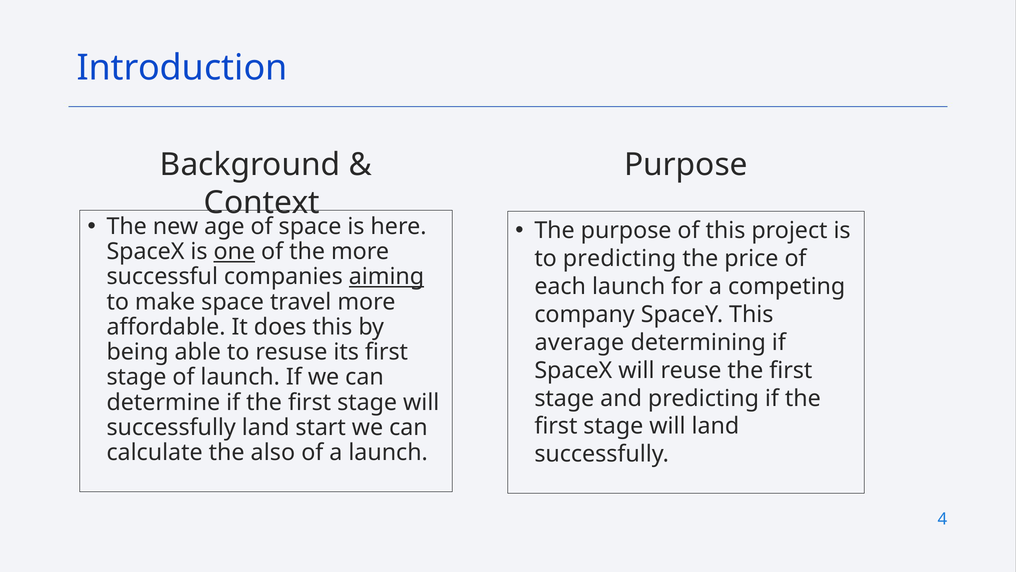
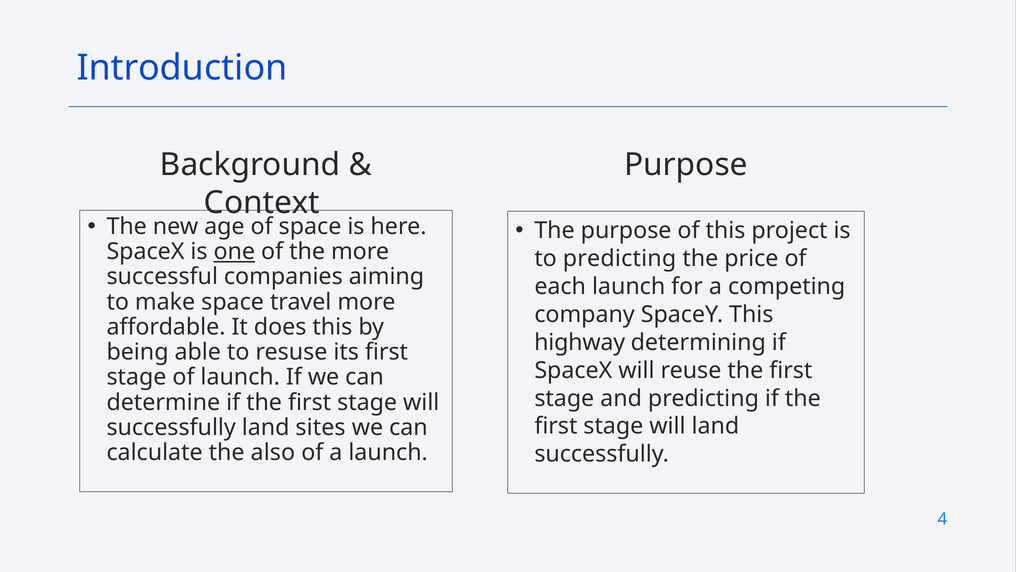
aiming underline: present -> none (386, 277)
average: average -> highway (580, 342)
start: start -> sites (321, 427)
